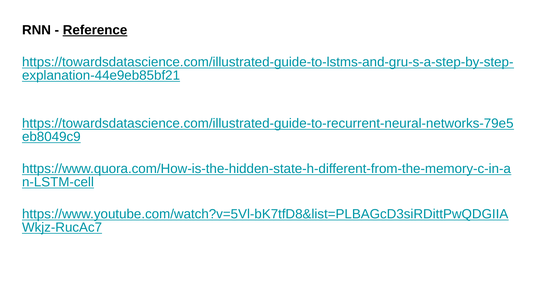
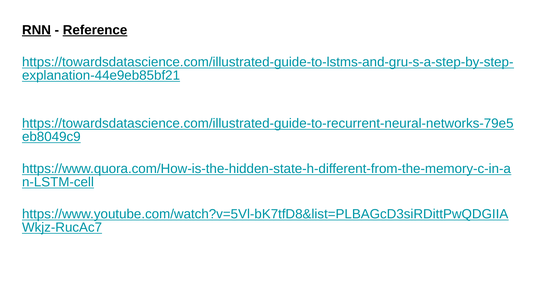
RNN underline: none -> present (36, 30)
